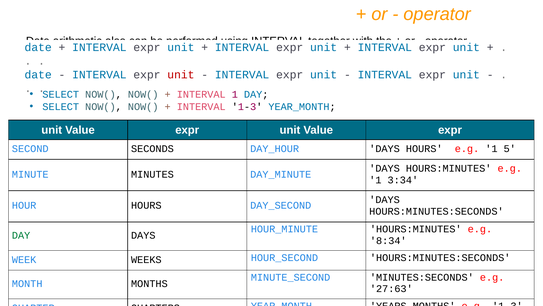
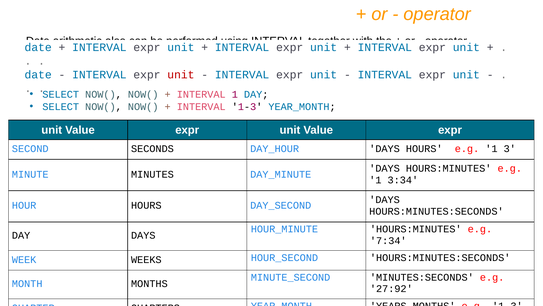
5: 5 -> 3 (510, 149)
DAY colour: green -> black (21, 235)
8:34: 8:34 -> 7:34 (388, 240)
27:63: 27:63 -> 27:92 (391, 288)
